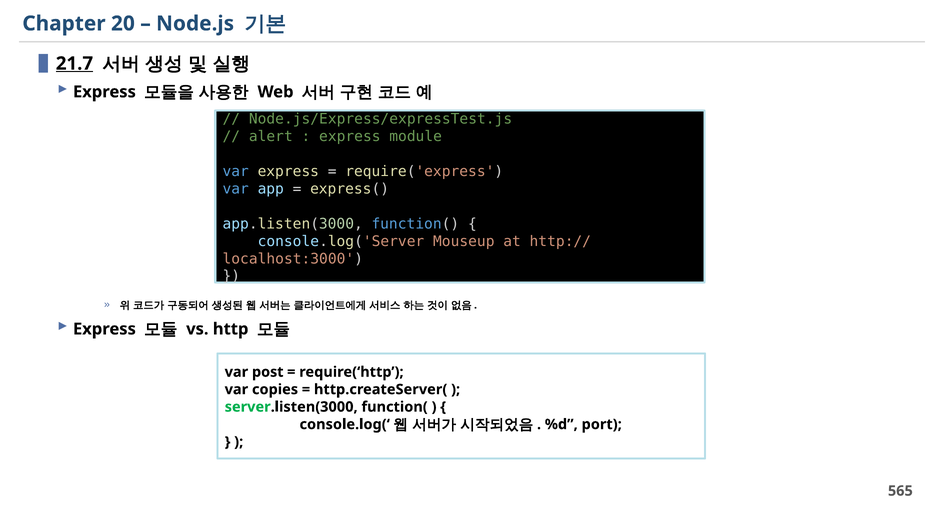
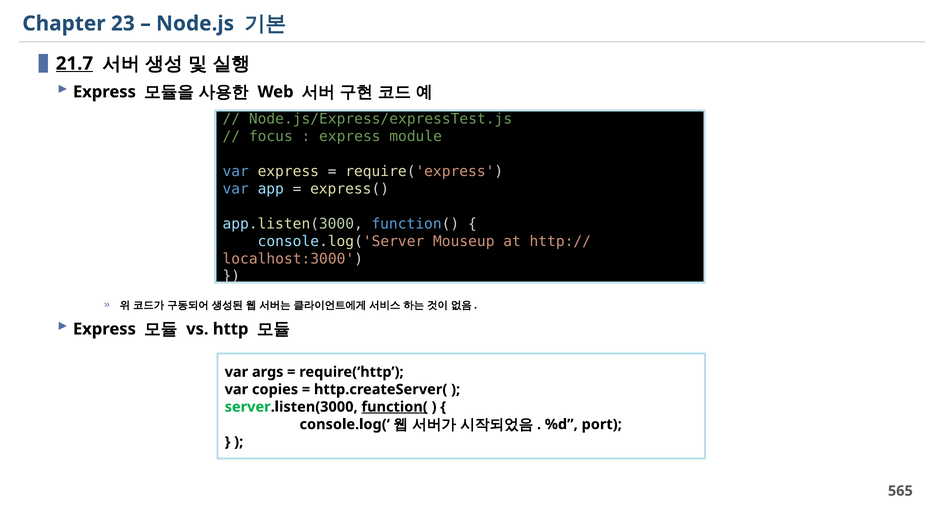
20: 20 -> 23 (123, 24)
alert: alert -> focus (271, 137)
post: post -> args (268, 372)
function( underline: none -> present (395, 407)
